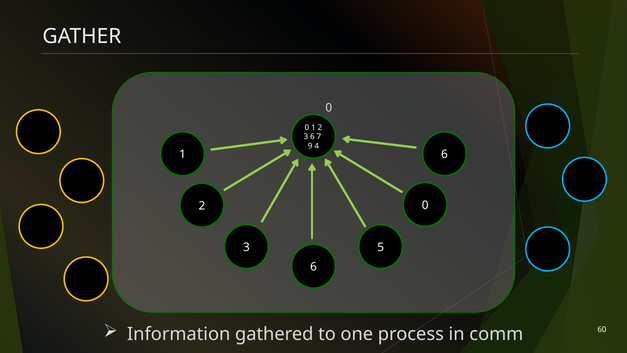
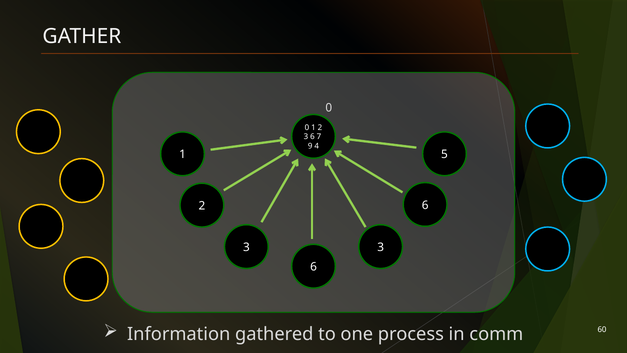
1 6: 6 -> 5 (444, 154)
2 0: 0 -> 6 (425, 205)
3 5: 5 -> 3 (381, 247)
